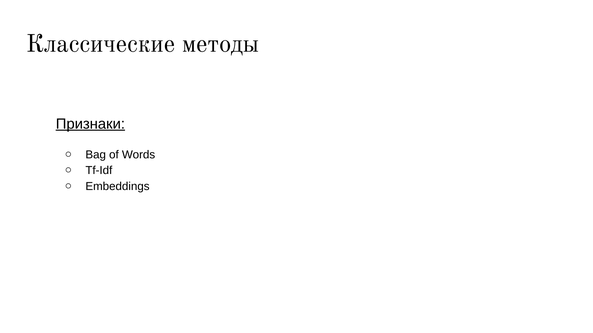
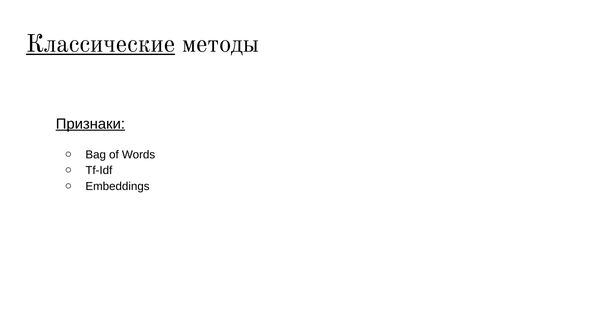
Классические underline: none -> present (101, 44)
